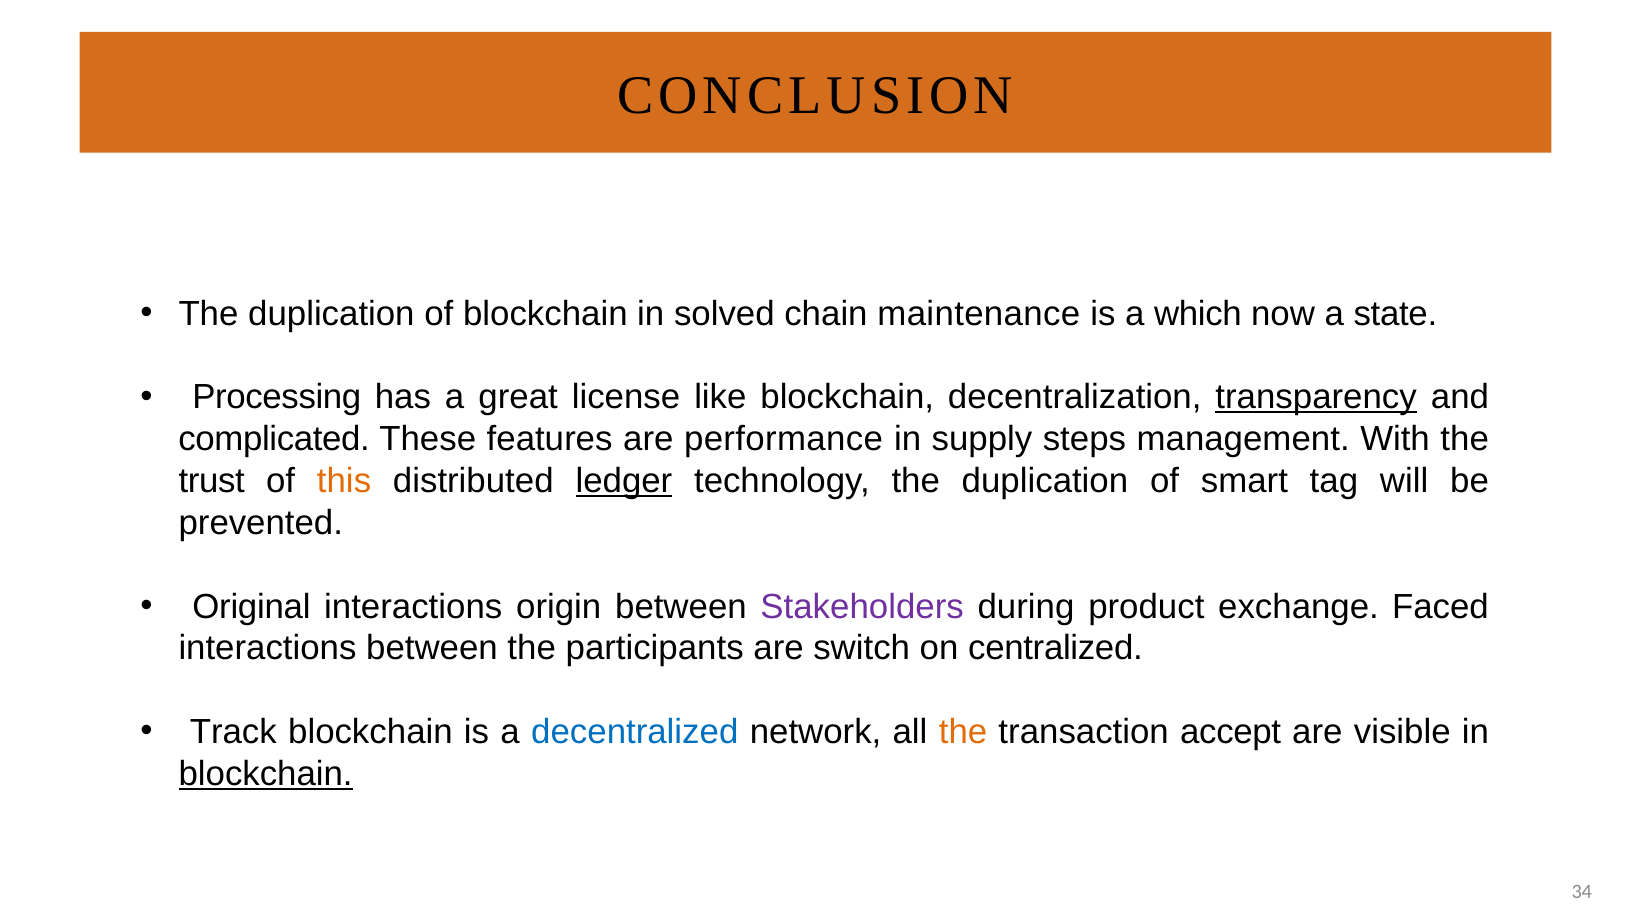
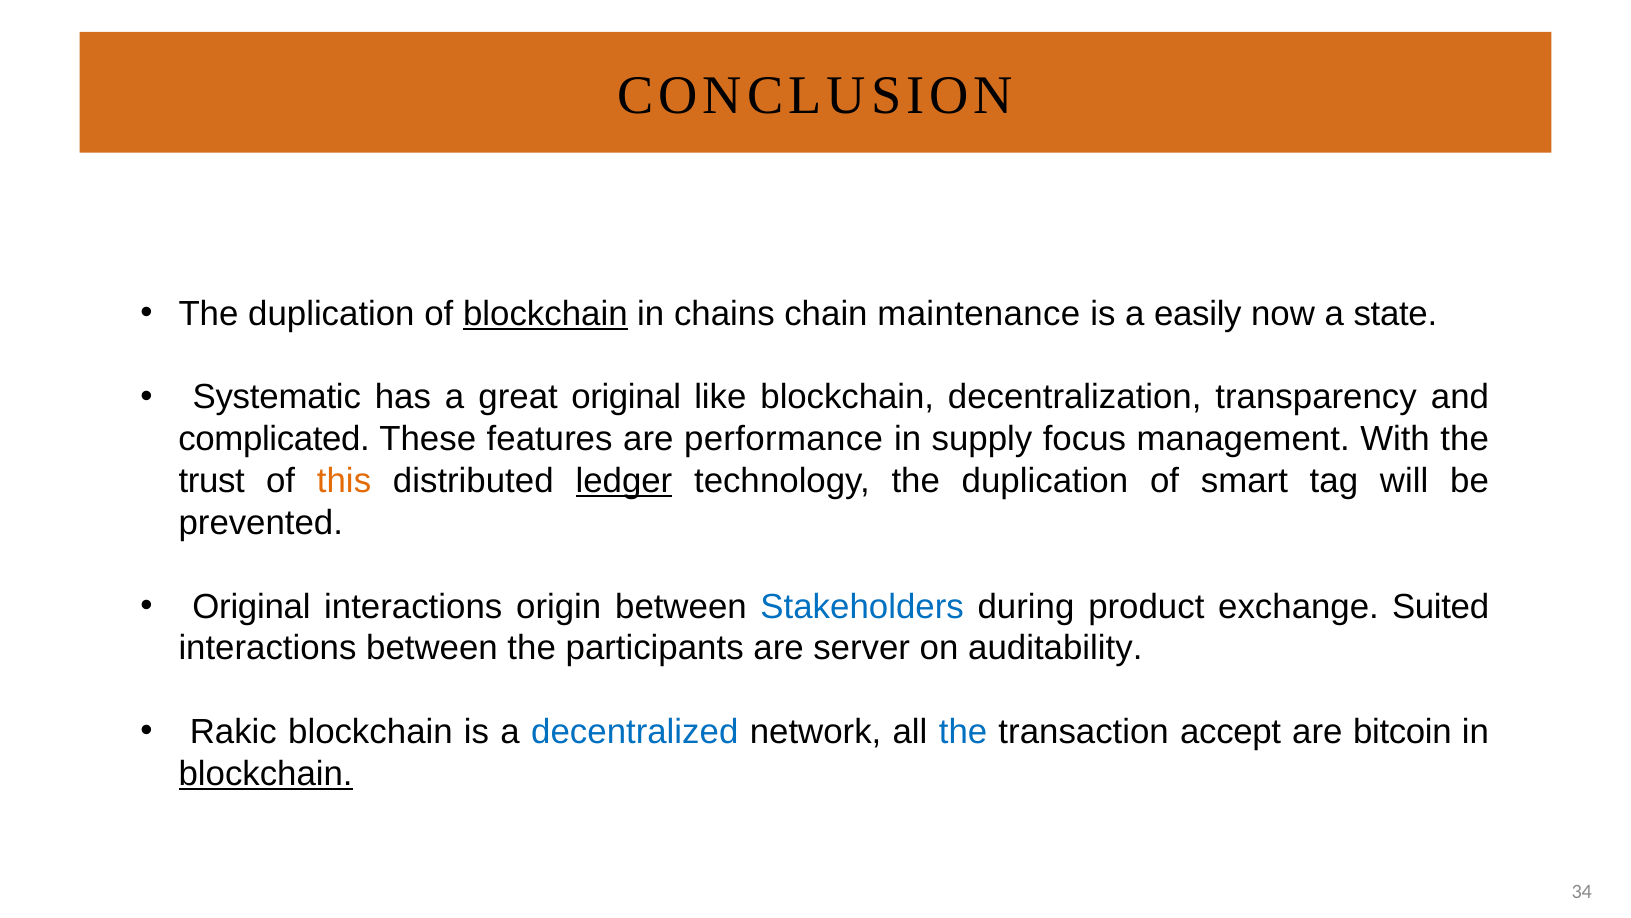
blockchain underline: none -> present (545, 314)
solved: solved -> chains (724, 314)
which: which -> easily (1198, 314)
Processing: Processing -> Systematic (277, 397)
great license: license -> original (626, 397)
transparency underline: present -> none (1316, 397)
steps: steps -> focus (1084, 439)
Stakeholders colour: purple -> blue (862, 606)
Faced: Faced -> Suited (1441, 606)
switch: switch -> server (862, 648)
centralized: centralized -> auditability (1055, 648)
Track: Track -> Rakic (233, 732)
the colour: orange -> blue (963, 732)
visible: visible -> bitcoin (1402, 732)
